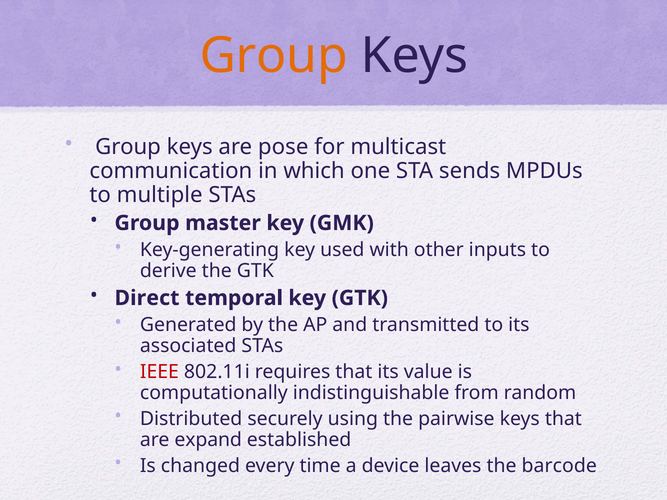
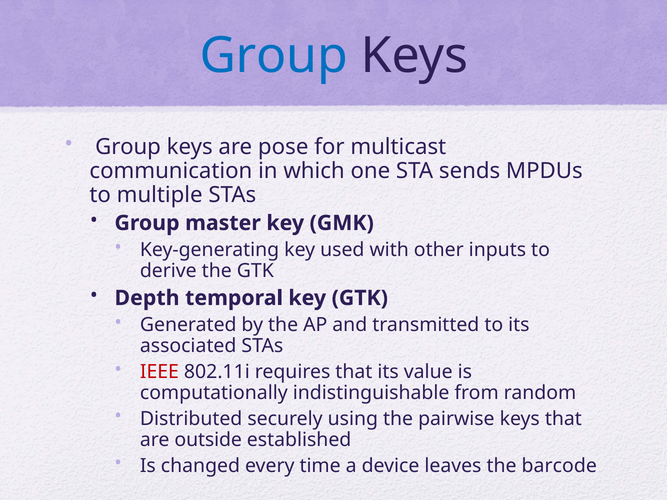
Group colour: orange -> blue (274, 56)
Direct: Direct -> Depth (147, 298)
expand: expand -> outside (208, 440)
